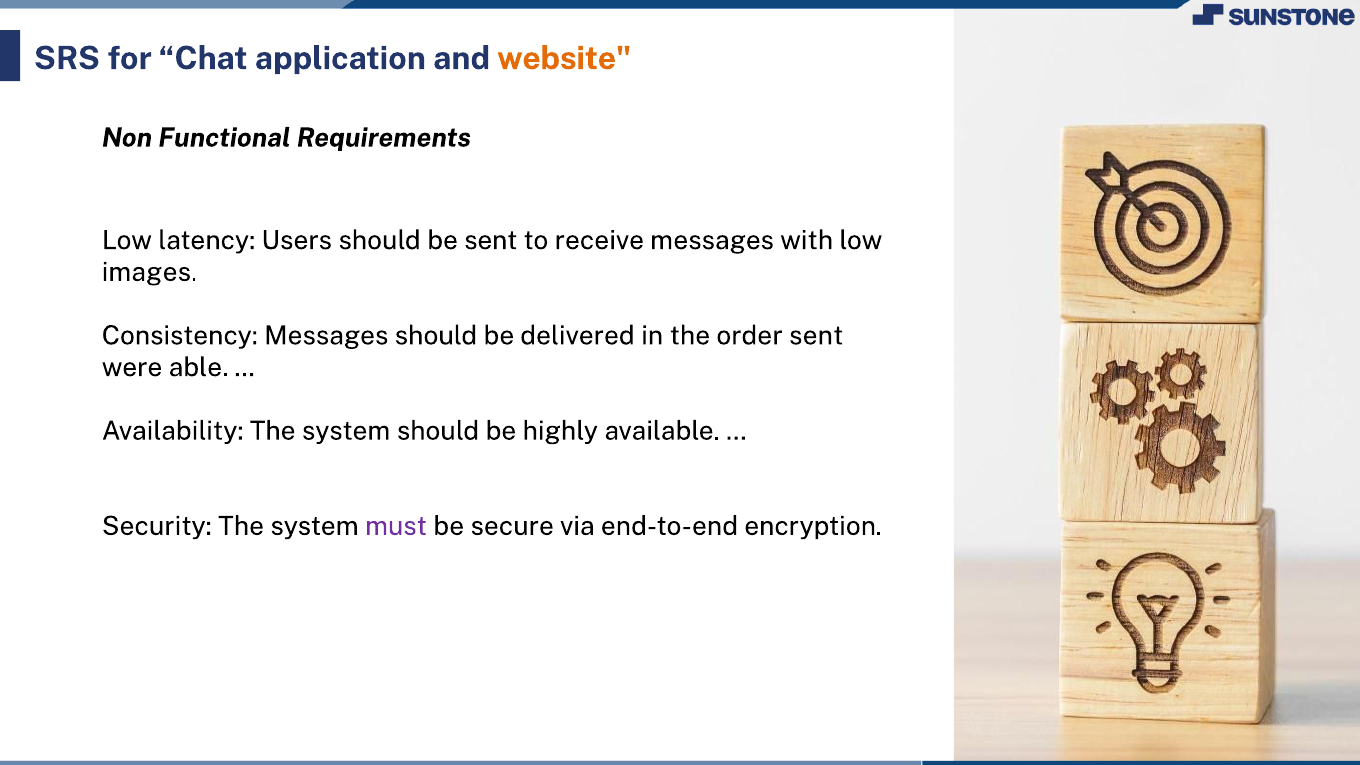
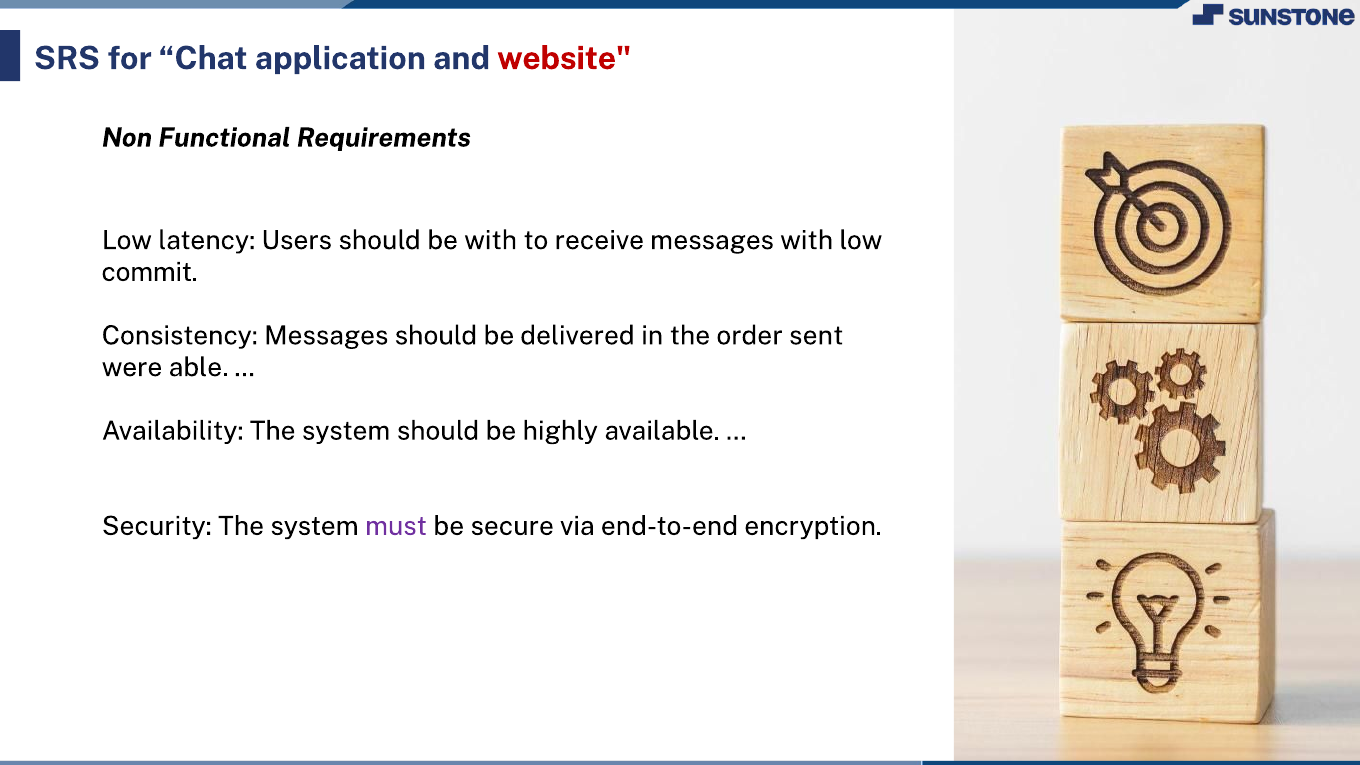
website colour: orange -> red (564, 58)
be sent: sent -> with (491, 240)
images: images -> commit (150, 272)
